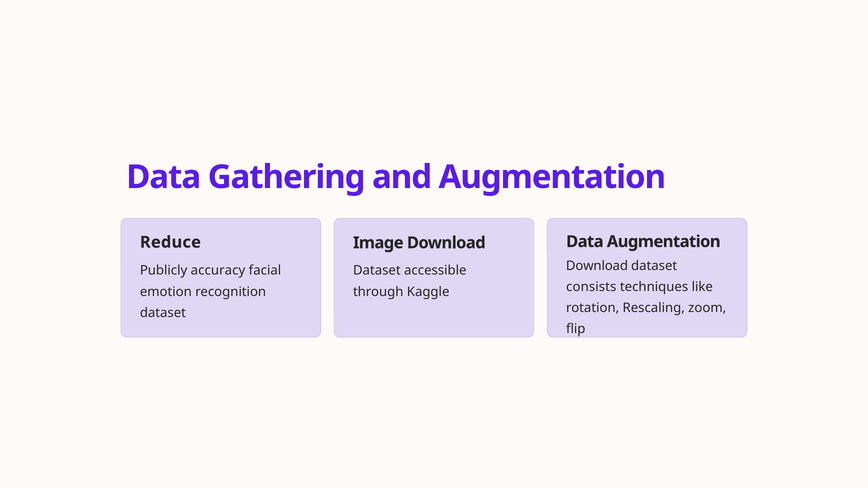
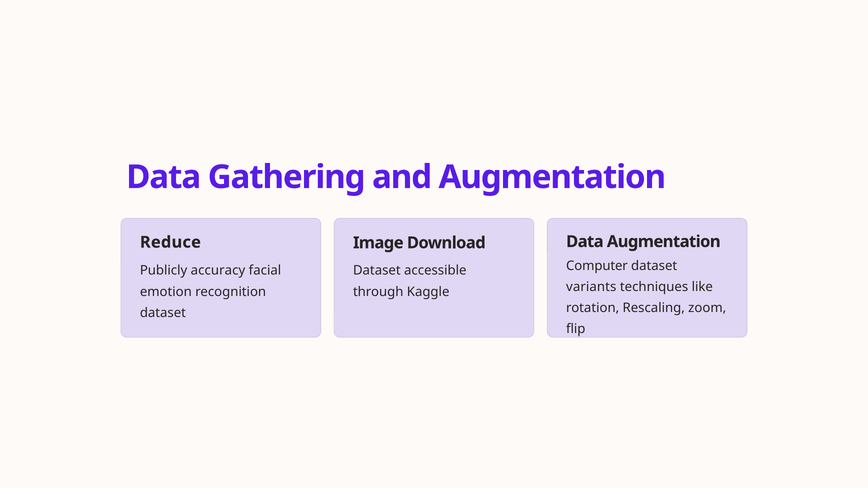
Download: Download -> Computer (597, 266)
consists: consists -> variants (591, 287)
